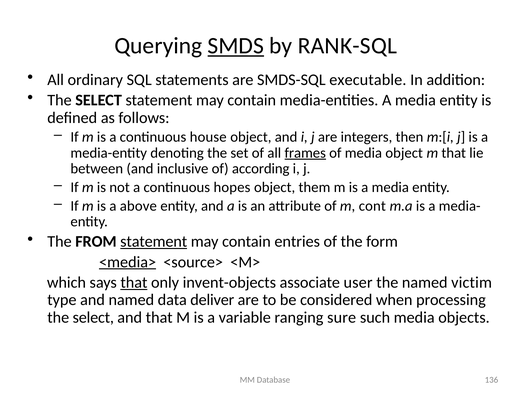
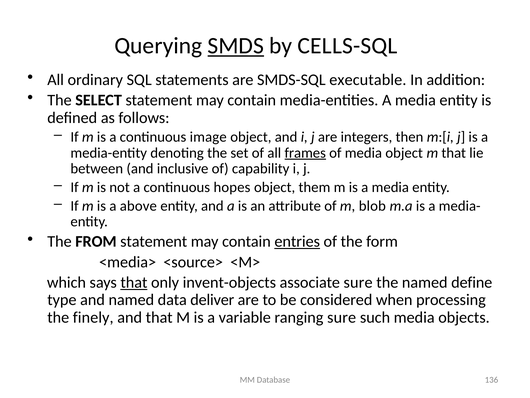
RANK-SQL: RANK-SQL -> CELLS-SQL (347, 46)
house: house -> image (208, 137)
according: according -> capability (261, 169)
cont: cont -> blob (372, 206)
statement underline: present -> none (154, 241)
entries underline: none -> present (297, 241)
<media> underline: present -> none (128, 262)
associate user: user -> sure (358, 282)
victim: victim -> define (472, 282)
select: select -> finely (93, 317)
